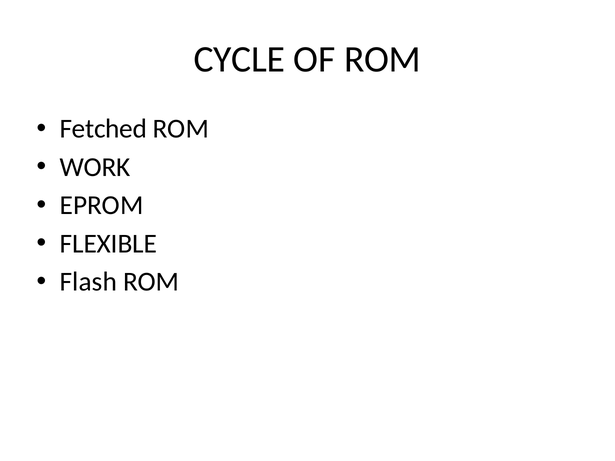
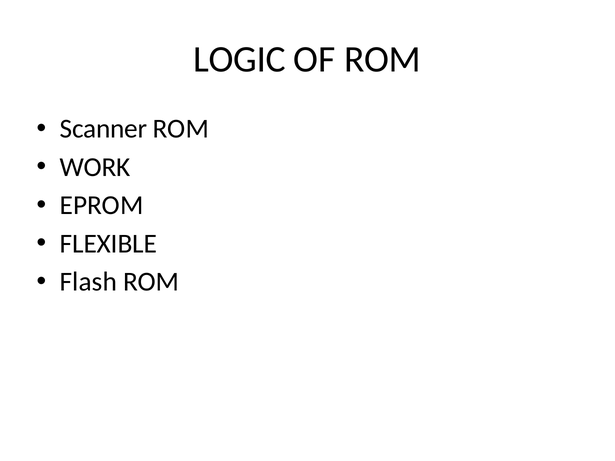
CYCLE: CYCLE -> LOGIC (239, 60)
Fetched: Fetched -> Scanner (103, 129)
